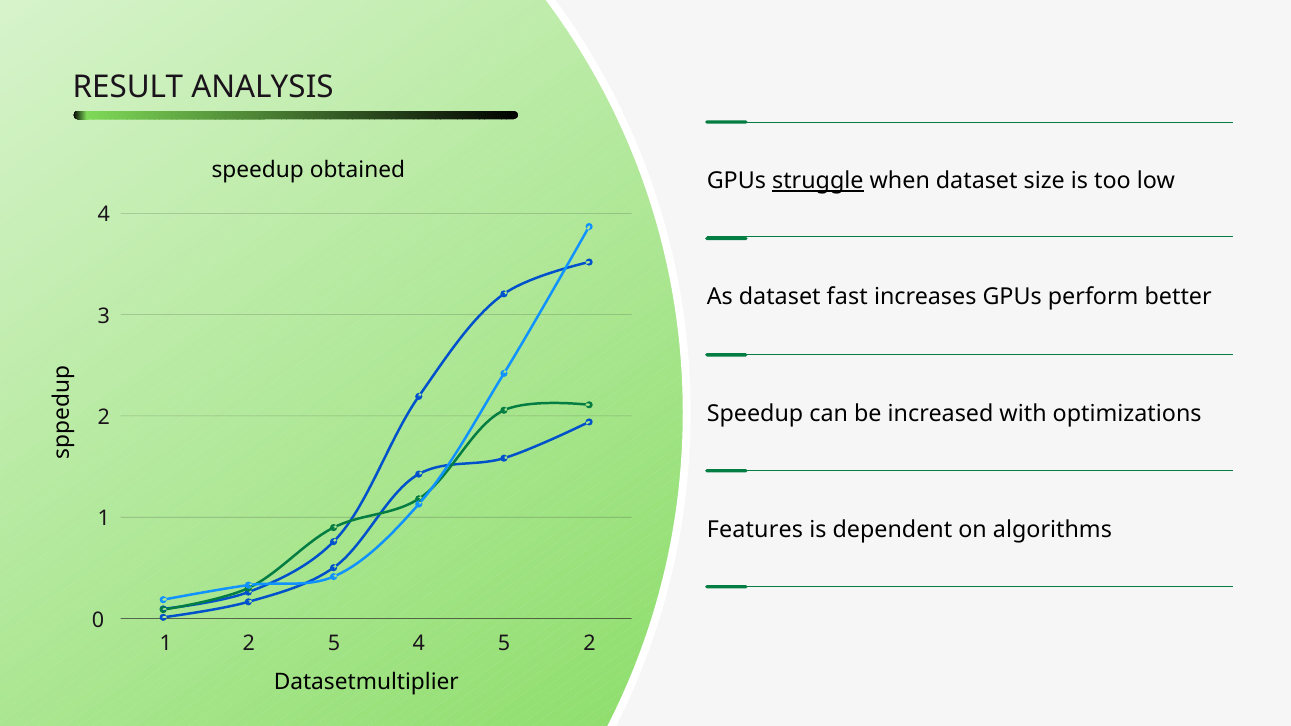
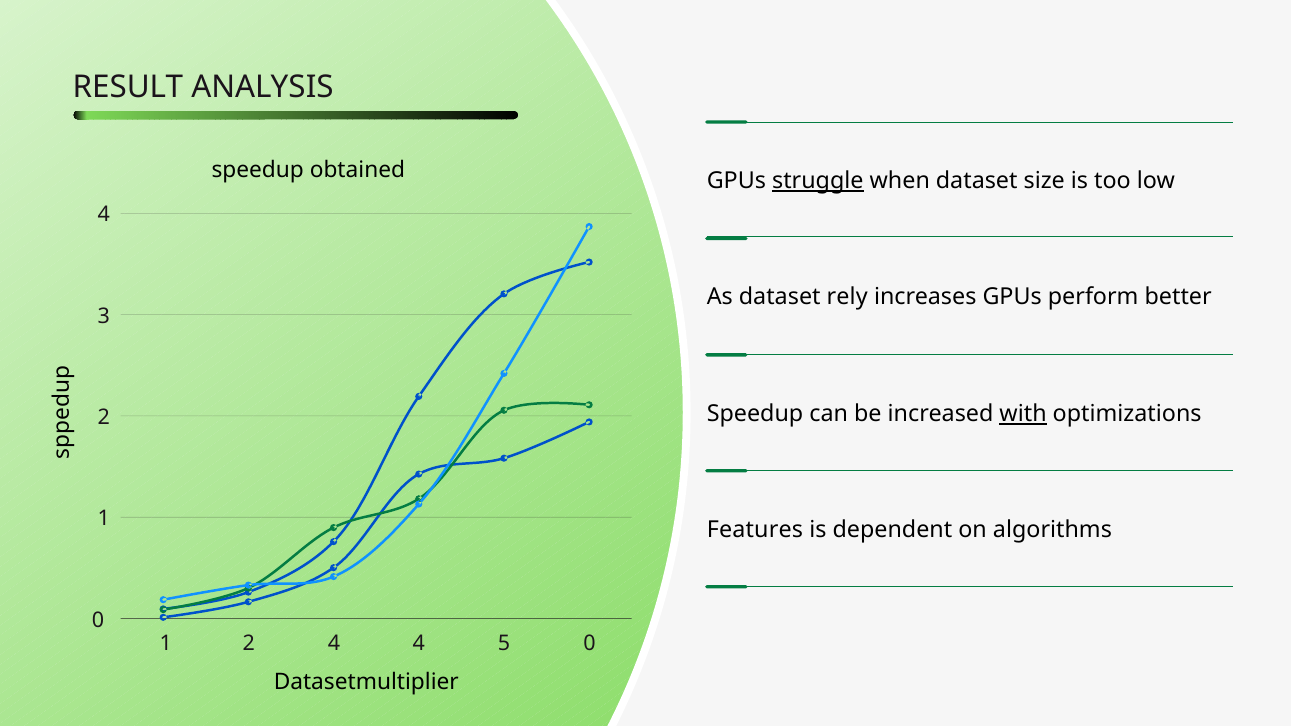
fast: fast -> rely (847, 297)
with underline: none -> present (1023, 414)
2 5: 5 -> 4 (334, 644)
5 2: 2 -> 0 (589, 644)
